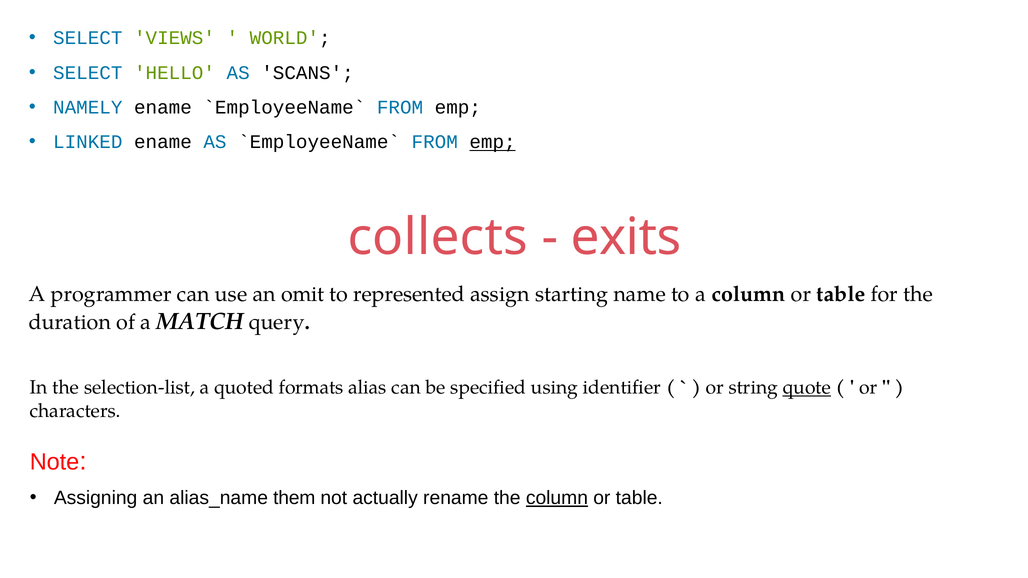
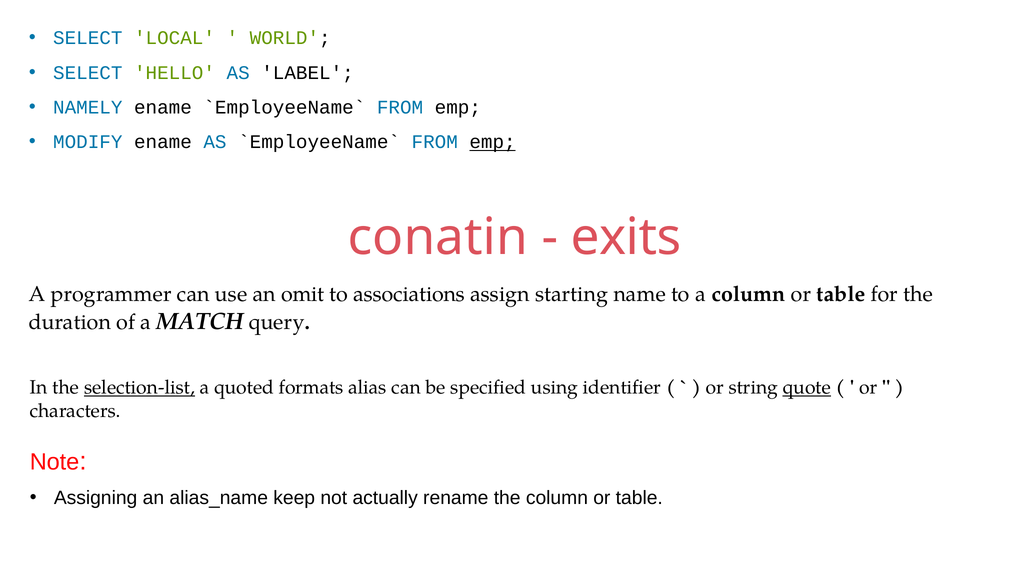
VIEWS: VIEWS -> LOCAL (175, 38)
SCANS: SCANS -> LABEL (308, 73)
LINKED: LINKED -> MODIFY (88, 142)
collects: collects -> conatin (438, 237)
represented: represented -> associations (409, 294)
selection-list underline: none -> present (139, 388)
them: them -> keep (294, 498)
column underline: present -> none (557, 498)
